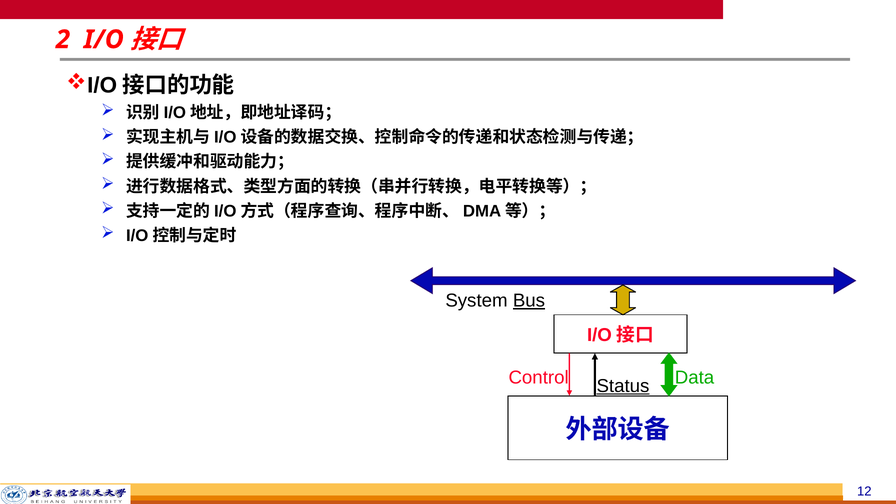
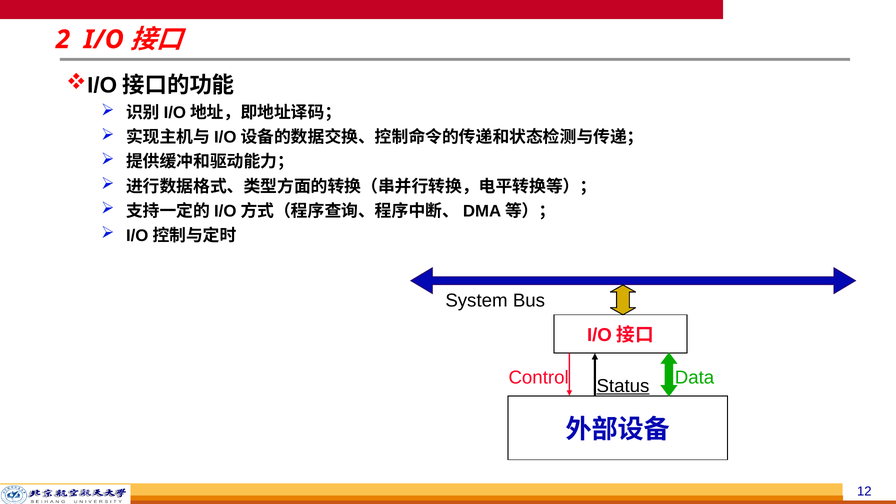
Bus underline: present -> none (529, 301)
